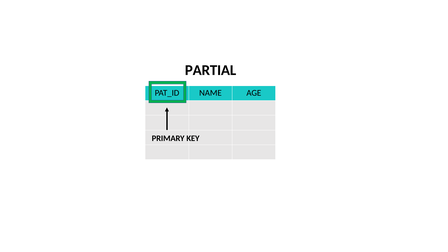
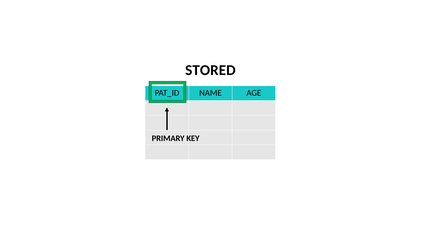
PARTIAL: PARTIAL -> STORED (210, 70)
